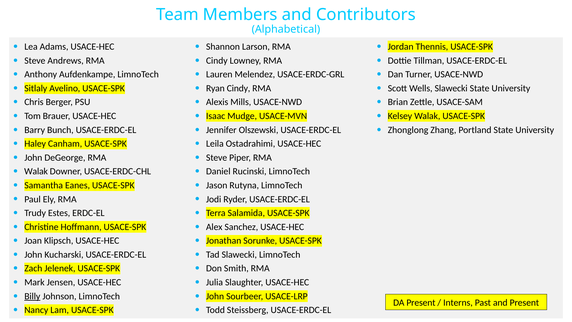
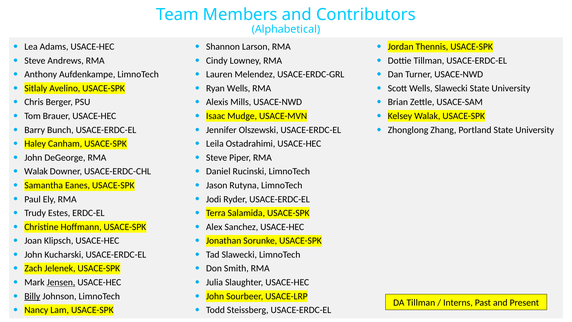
Ryan Cindy: Cindy -> Wells (239, 88)
Jensen underline: none -> present (61, 282)
DA Present: Present -> Tillman (421, 303)
